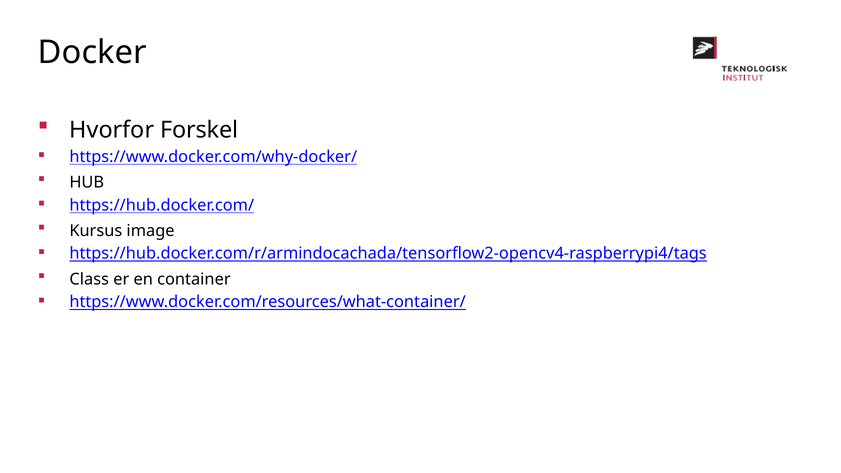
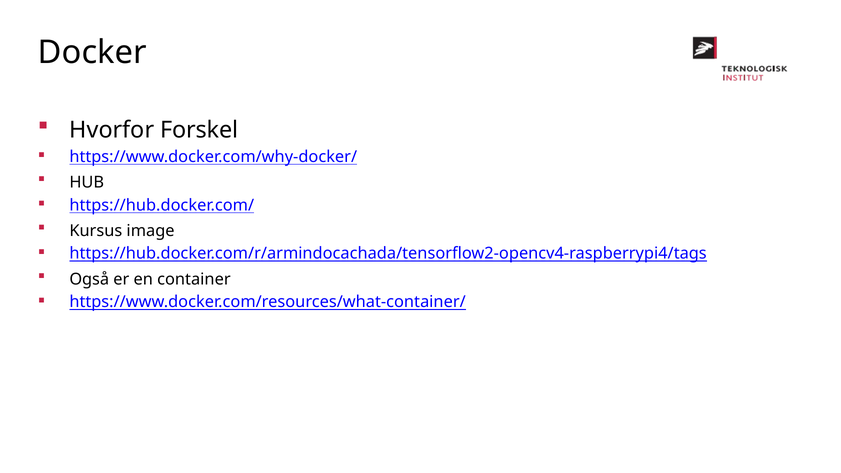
Class: Class -> Også (89, 279)
